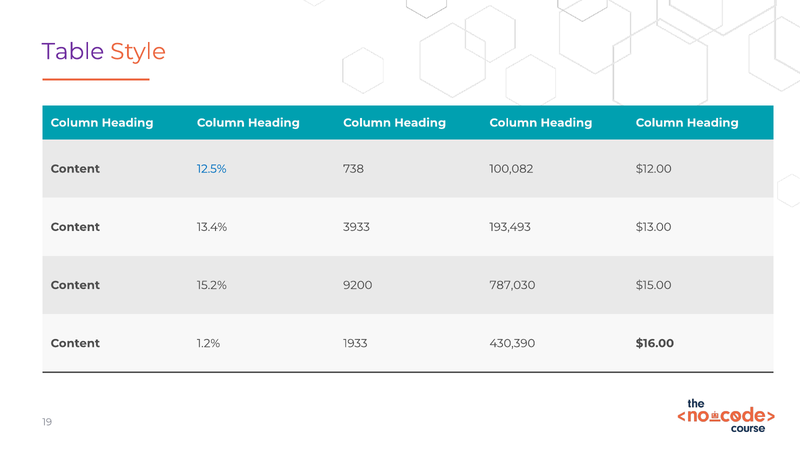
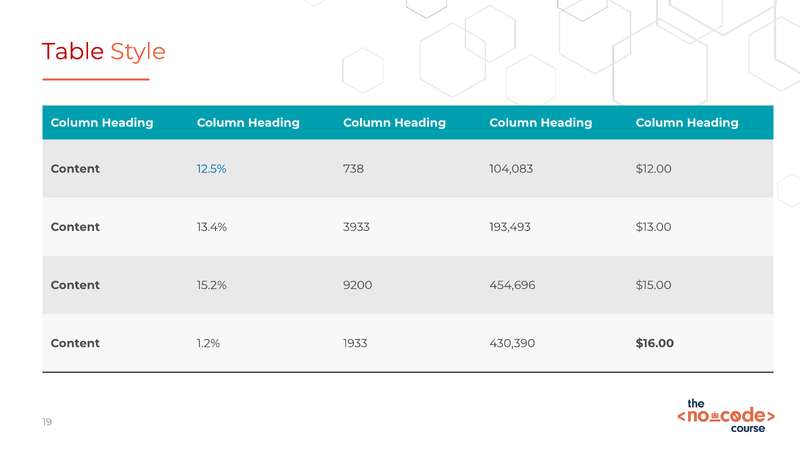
Table colour: purple -> red (73, 52)
100,082: 100,082 -> 104,083 (511, 169)
787,030: 787,030 -> 454,696 (512, 285)
